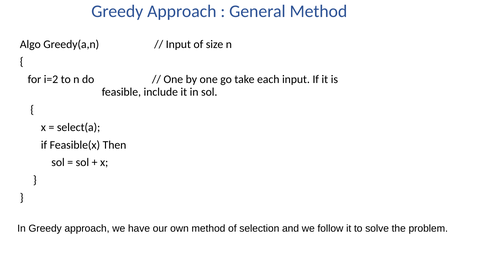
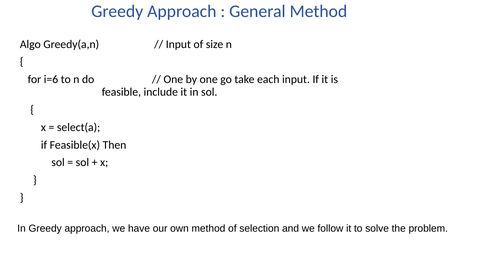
i=2: i=2 -> i=6 (51, 79)
